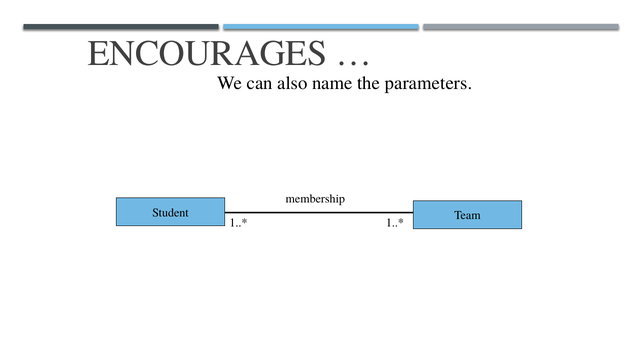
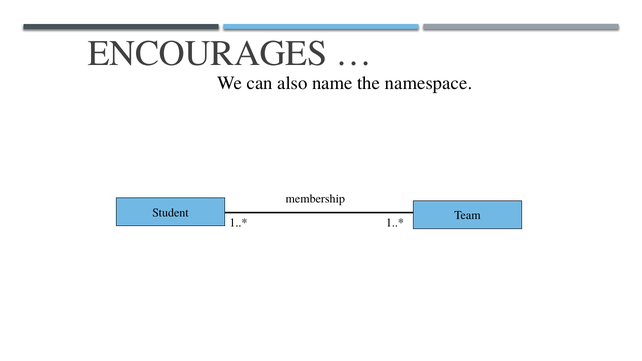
parameters: parameters -> namespace (428, 83)
